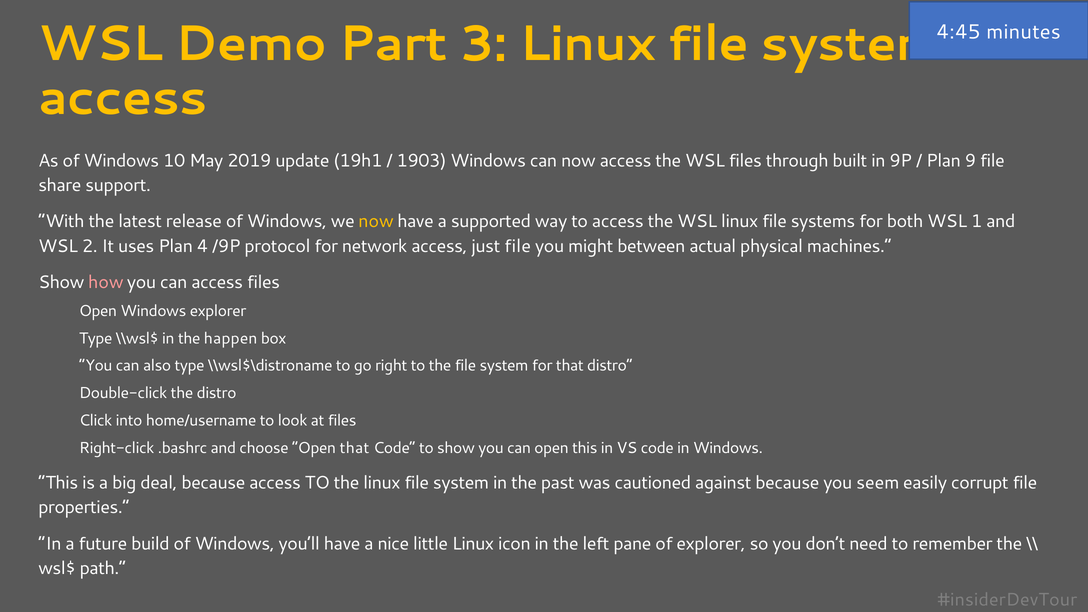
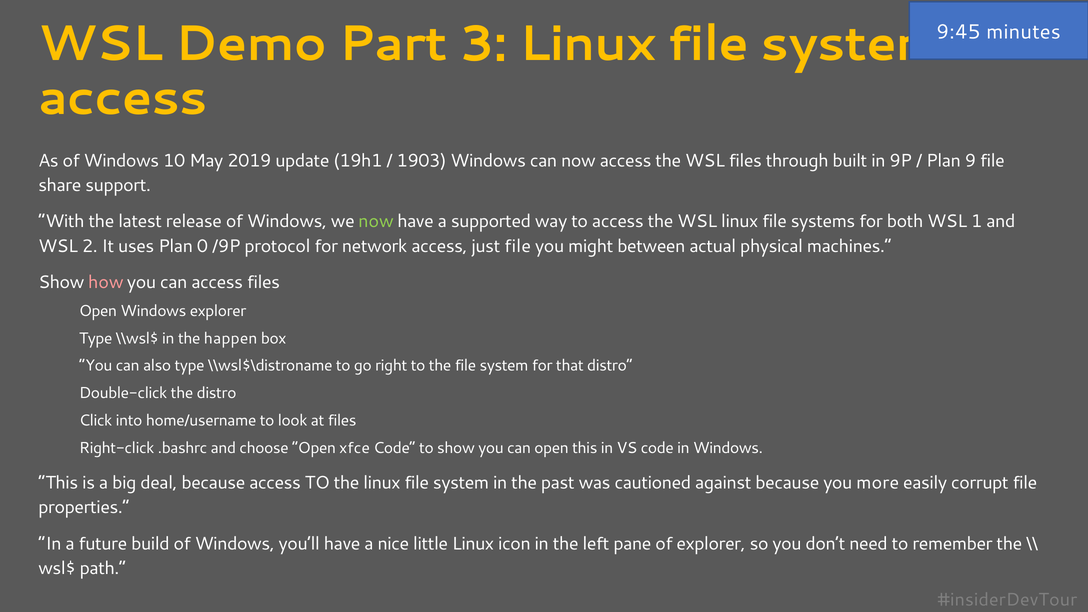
4:45: 4:45 -> 9:45 (958, 32)
now colour: yellow -> light green (376, 221)
4: 4 -> 0 (202, 246)
Open that: that -> xfce (355, 448)
seem: seem -> more (878, 483)
